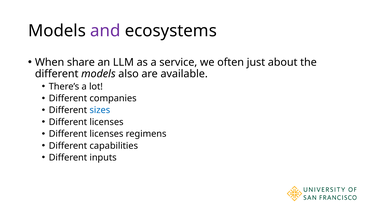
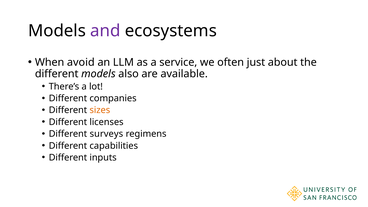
share: share -> avoid (81, 62)
sizes colour: blue -> orange (100, 110)
licenses: licenses -> surveys (106, 134)
